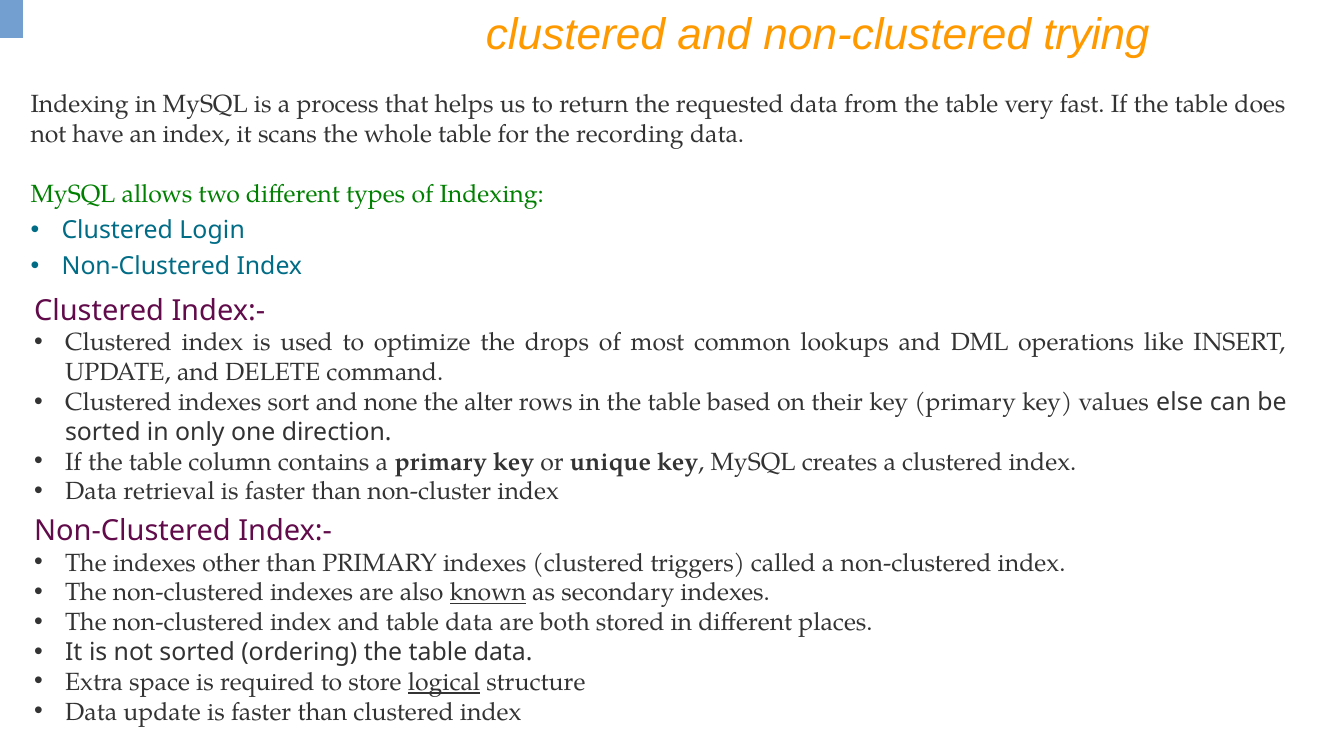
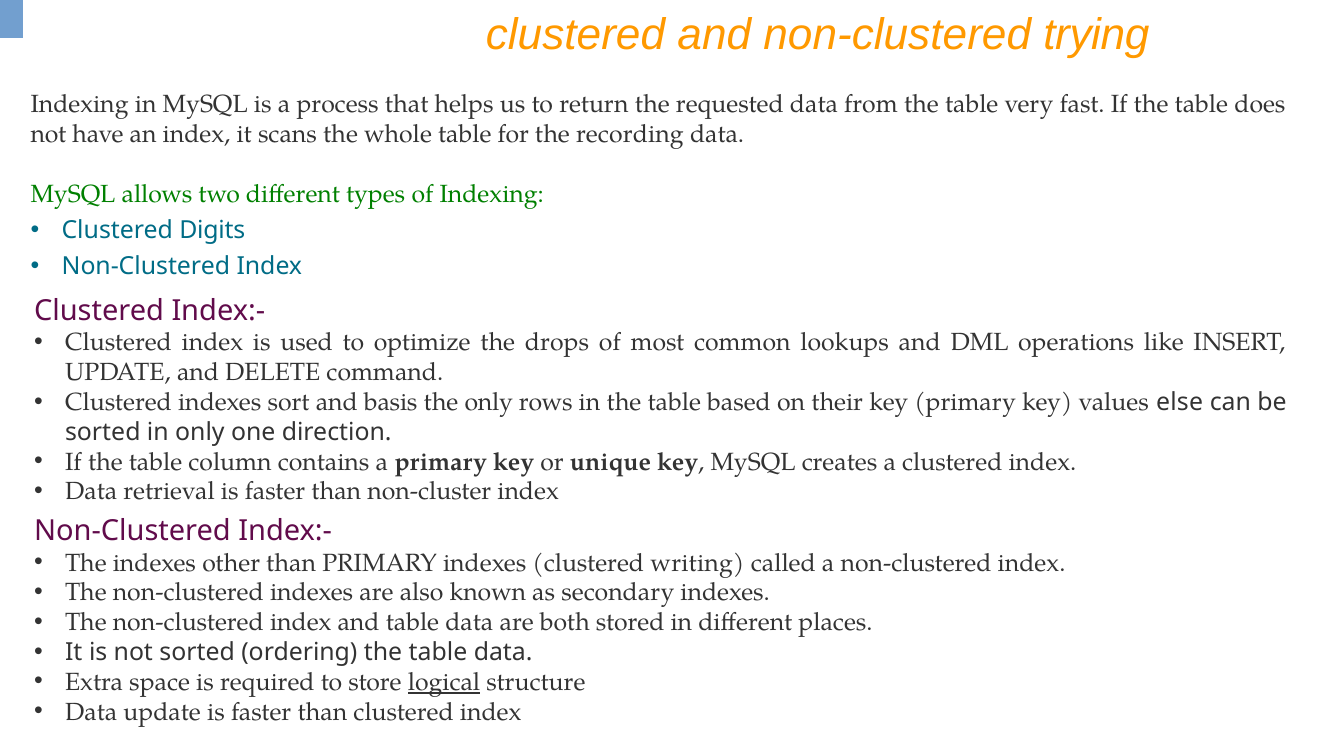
Login: Login -> Digits (212, 230)
none: none -> basis (391, 403)
the alter: alter -> only (489, 403)
triggers: triggers -> writing (697, 563)
known underline: present -> none (488, 593)
